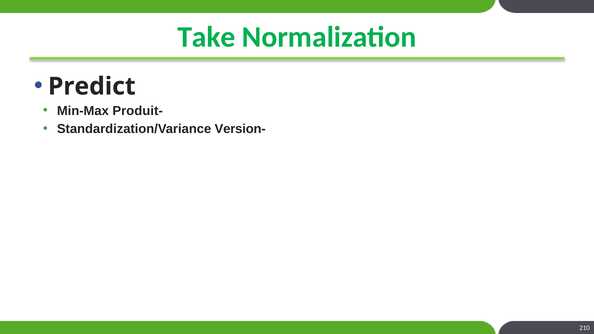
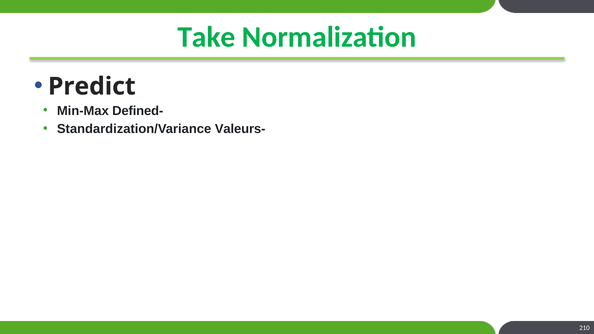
Produit-: Produit- -> Defined- (138, 111)
Version-: Version- -> Valeurs- (240, 129)
